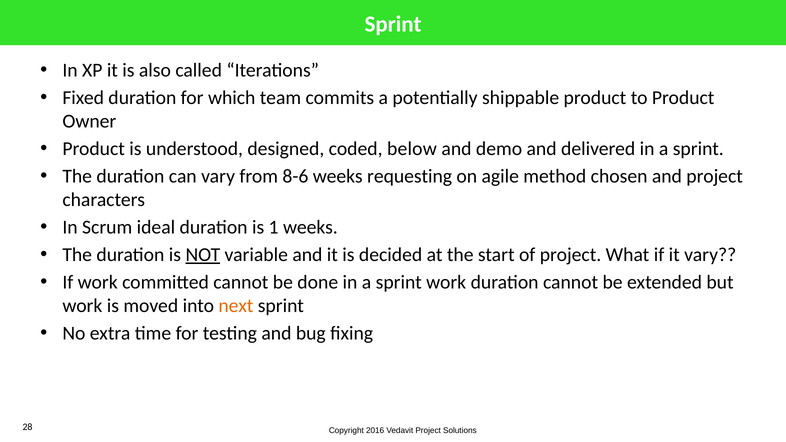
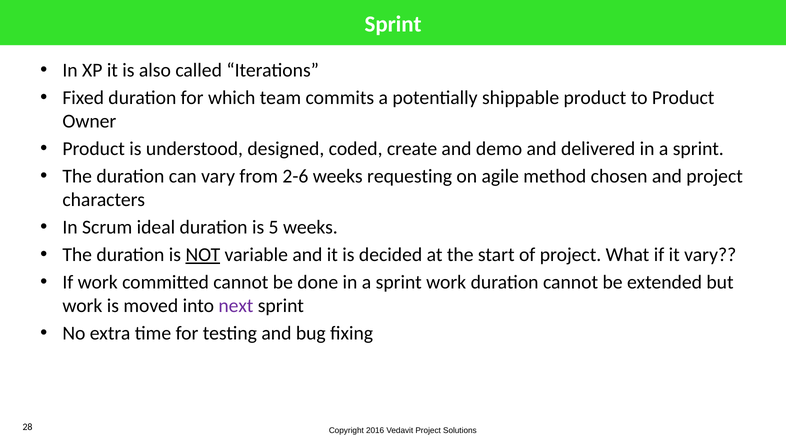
below: below -> create (412, 149)
8-6: 8-6 -> 2-6 (295, 176)
1: 1 -> 5 (274, 227)
next colour: orange -> purple (236, 306)
